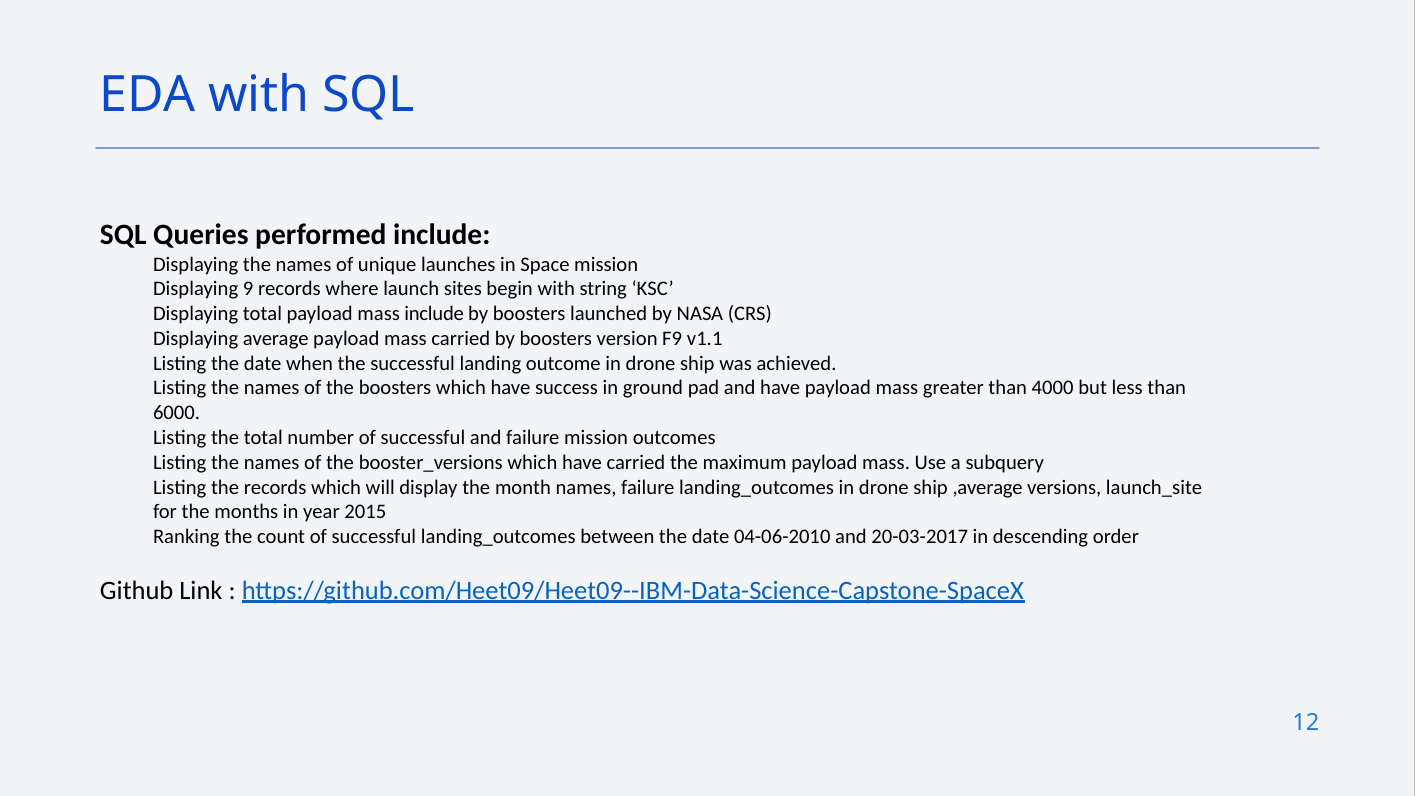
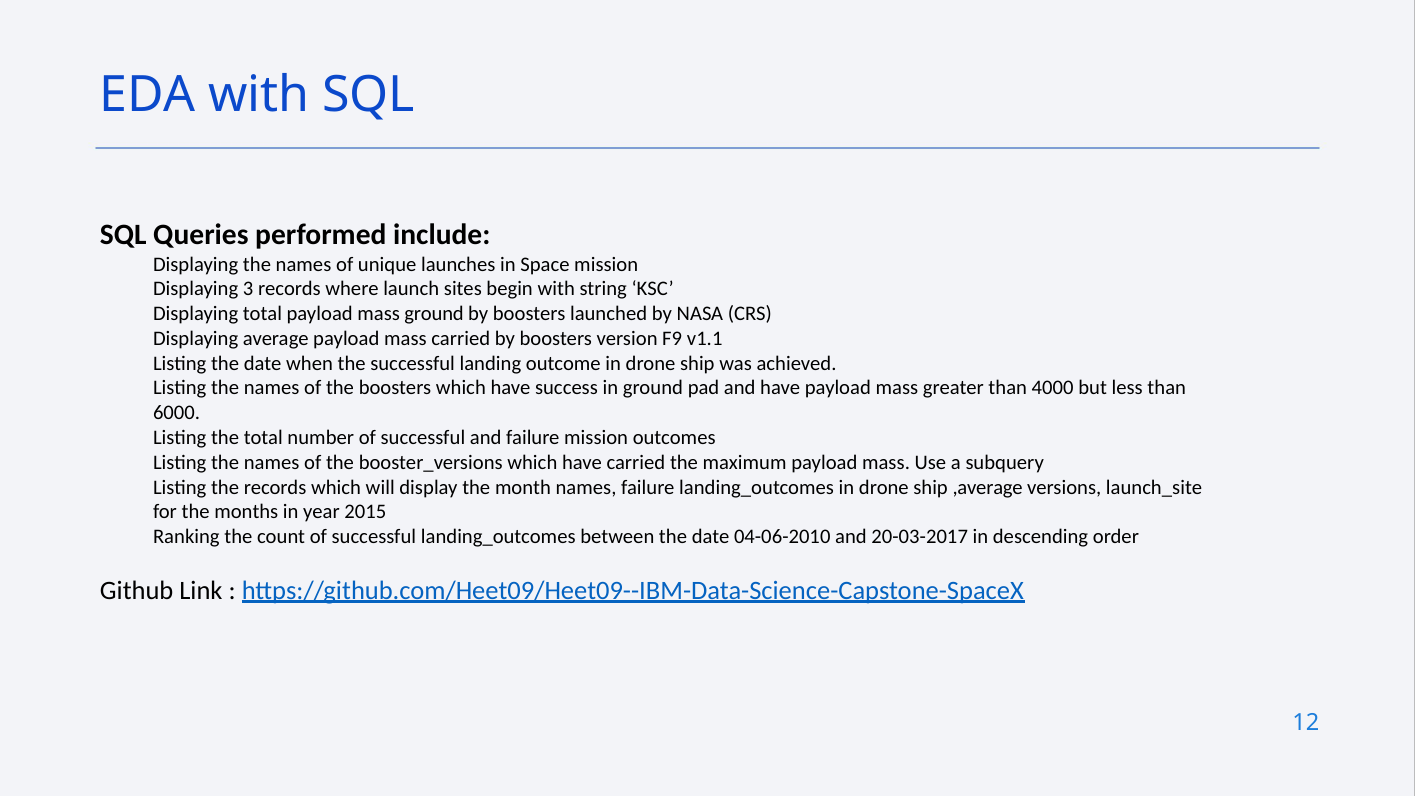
9: 9 -> 3 (248, 289)
mass include: include -> ground (434, 314)
